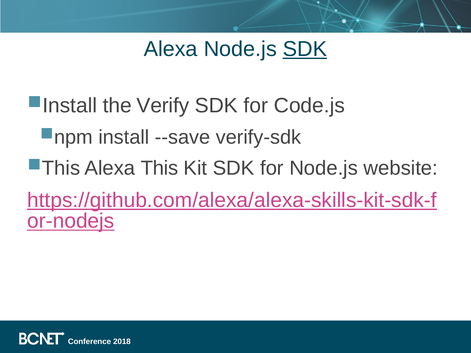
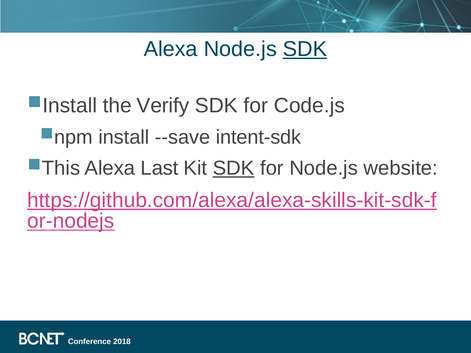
verify-sdk: verify-sdk -> intent-sdk (259, 137)
This: This -> Last (160, 168)
SDK underline: none -> present (234, 168)
